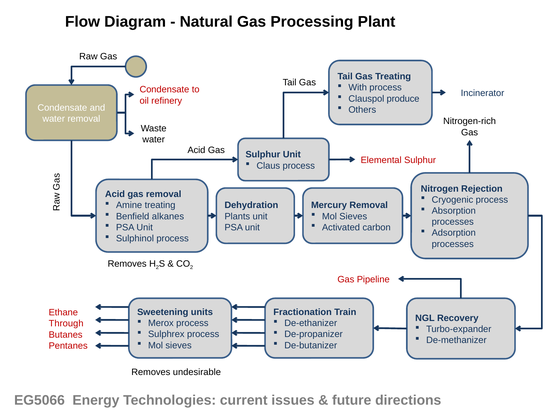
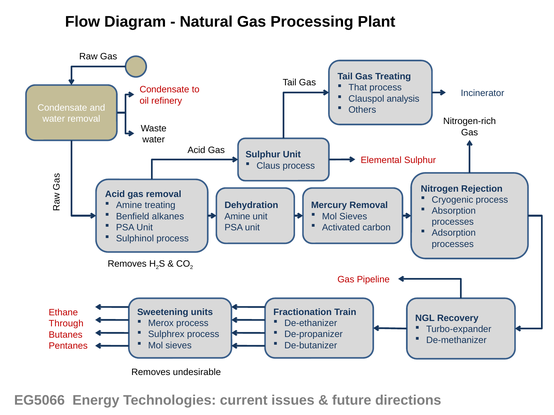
With: With -> That (358, 88)
produce: produce -> analysis (403, 99)
Plants: Plants -> Amine (237, 217)
